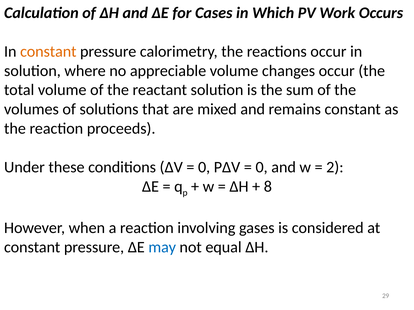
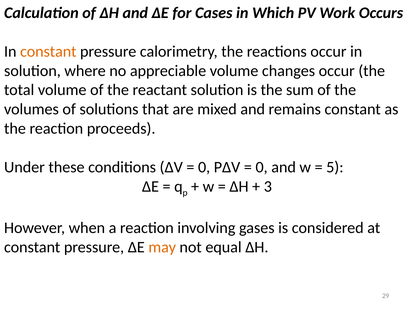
2: 2 -> 5 (335, 167)
8: 8 -> 3 (268, 187)
may colour: blue -> orange (162, 247)
